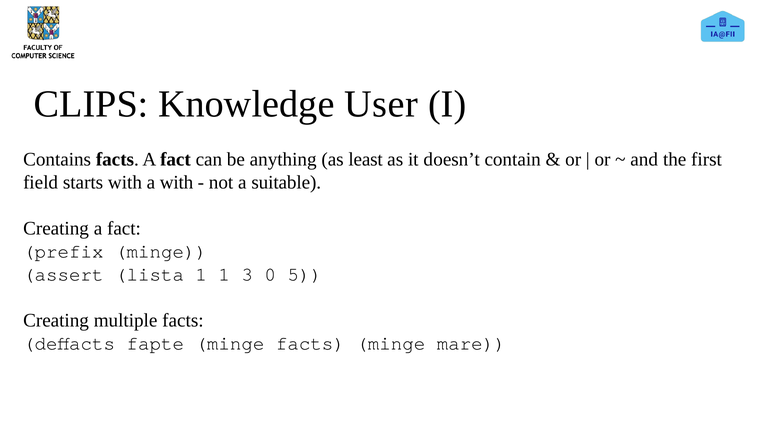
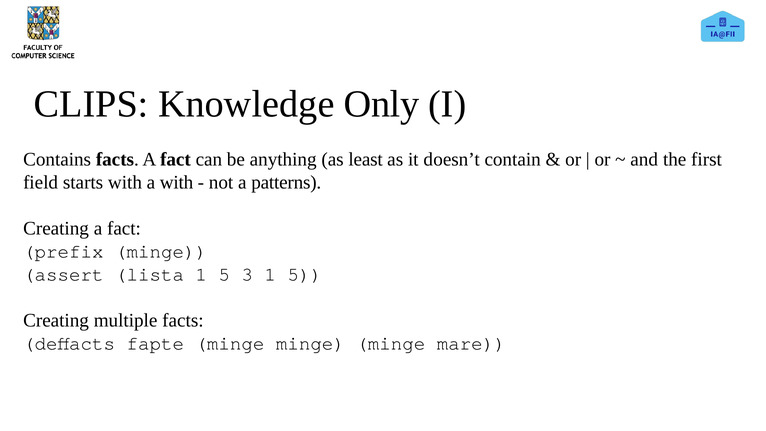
User: User -> Only (382, 104)
suitable: suitable -> patterns (286, 183)
lista 1 1: 1 -> 5 (224, 274)
3 0: 0 -> 1 (270, 274)
fapte minge facts: facts -> minge (310, 343)
